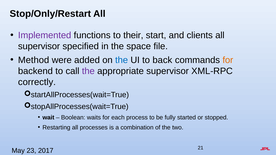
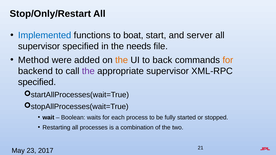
Implemented colour: purple -> blue (45, 35)
their: their -> boat (133, 35)
clients: clients -> server (200, 35)
space: space -> needs (139, 46)
the colour: blue -> orange (122, 60)
correctly: correctly -> specified (37, 82)
